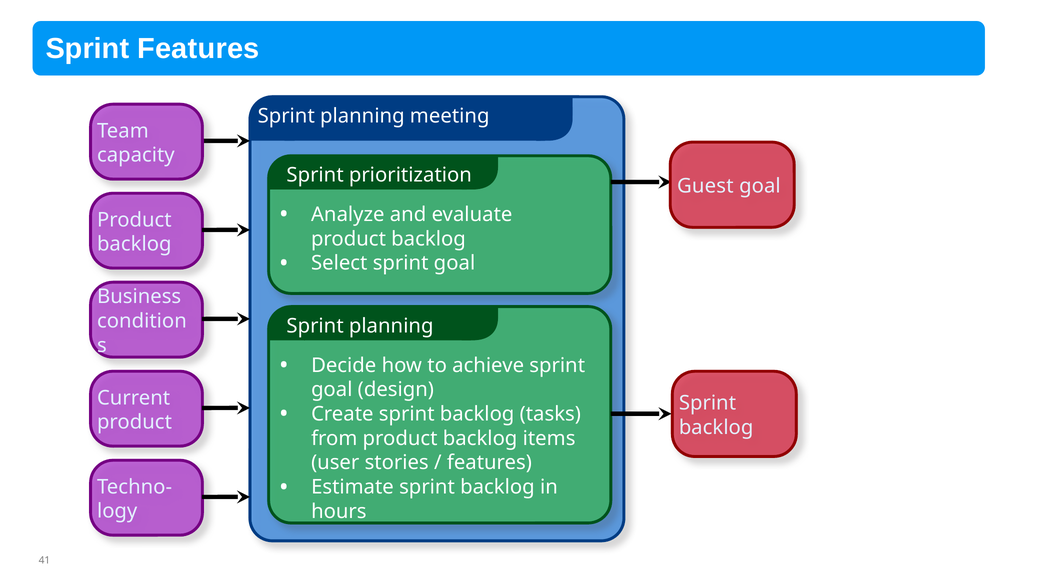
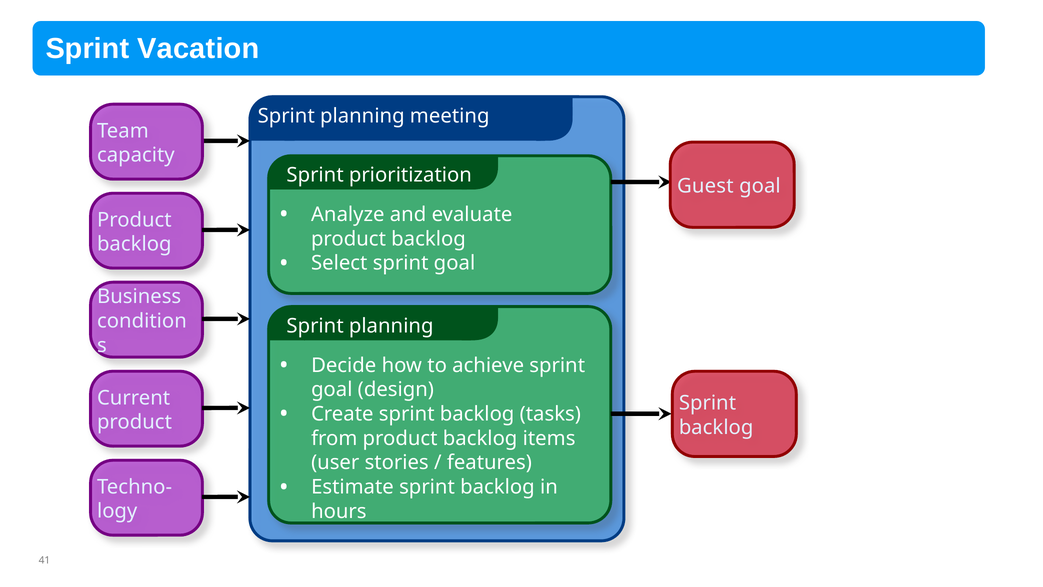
Sprint Features: Features -> Vacation (198, 49)
